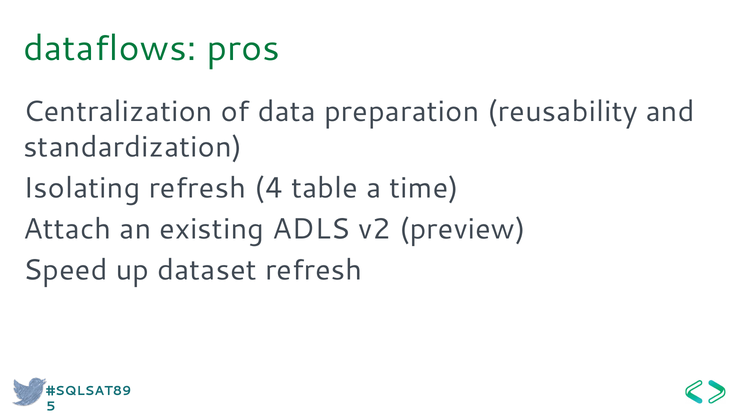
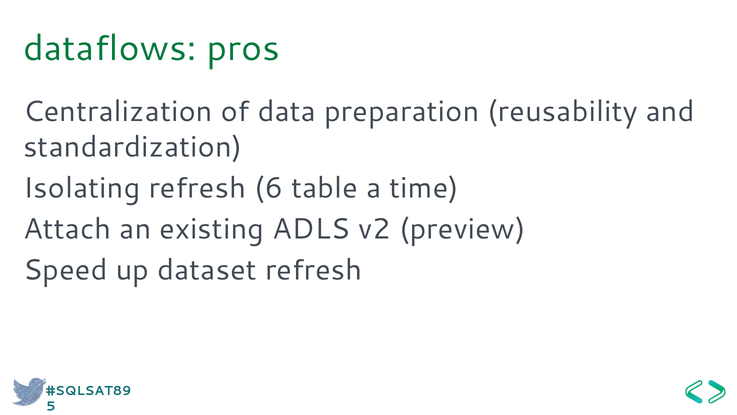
4: 4 -> 6 (269, 188)
